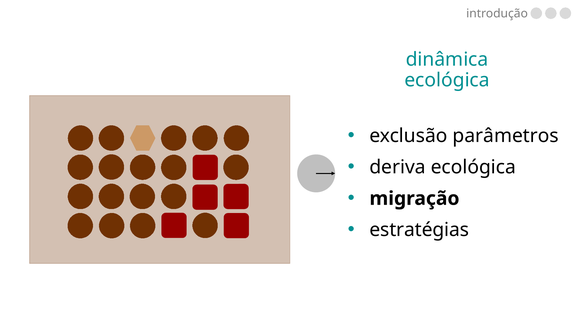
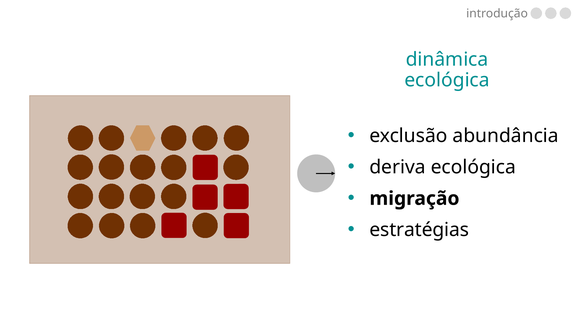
parâmetros: parâmetros -> abundância (506, 136)
